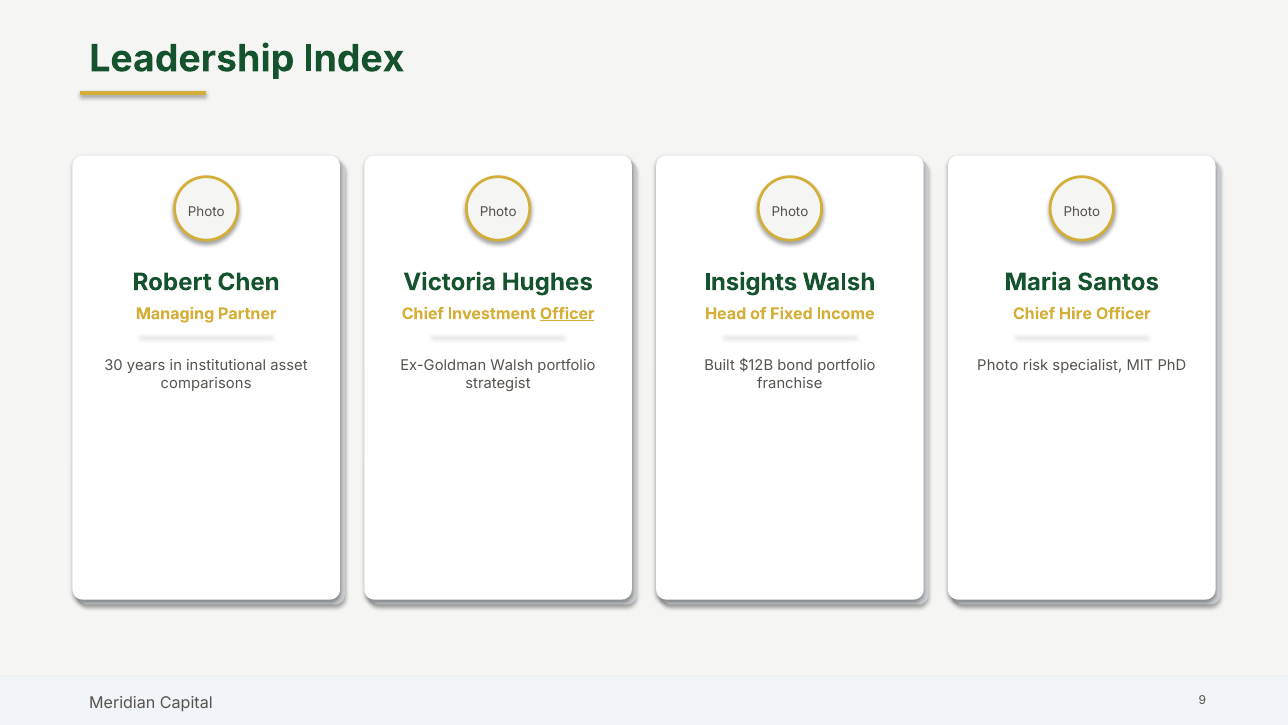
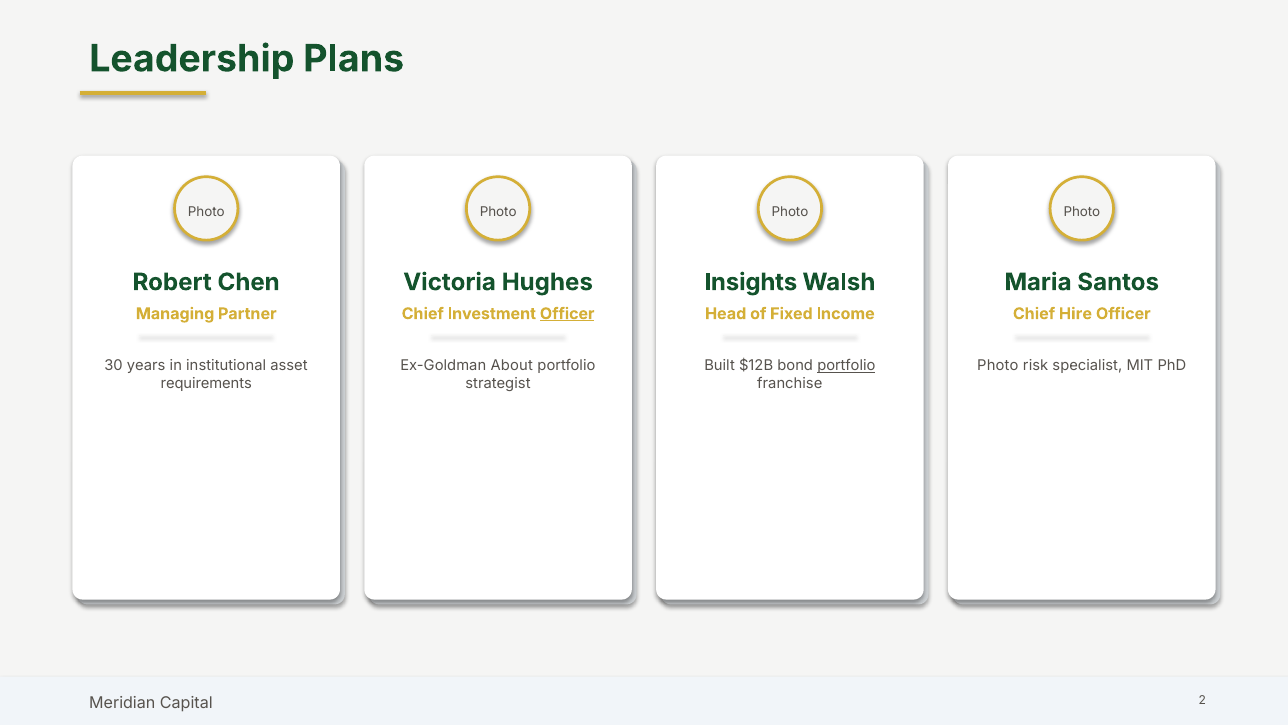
Index: Index -> Plans (354, 59)
Ex-Goldman Walsh: Walsh -> About (512, 366)
portfolio underline: none -> present (846, 366)
comparisons: comparisons -> requirements (206, 383)
9: 9 -> 2 (1202, 700)
